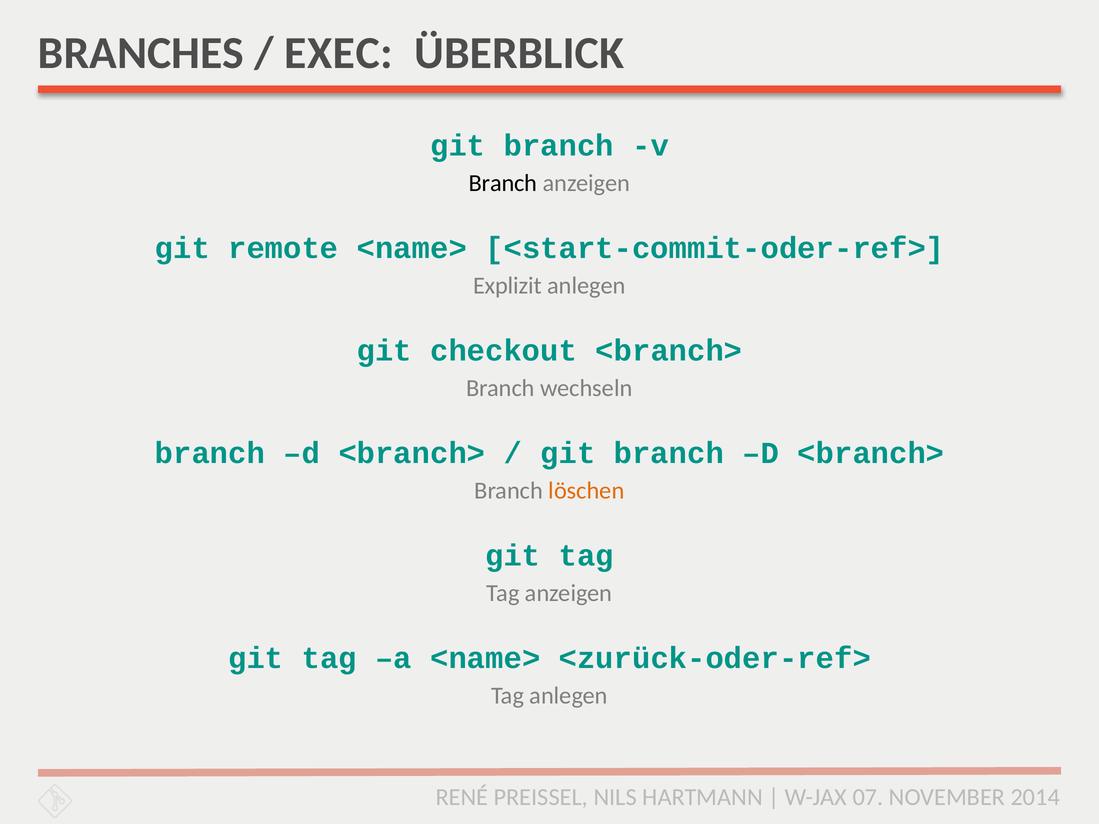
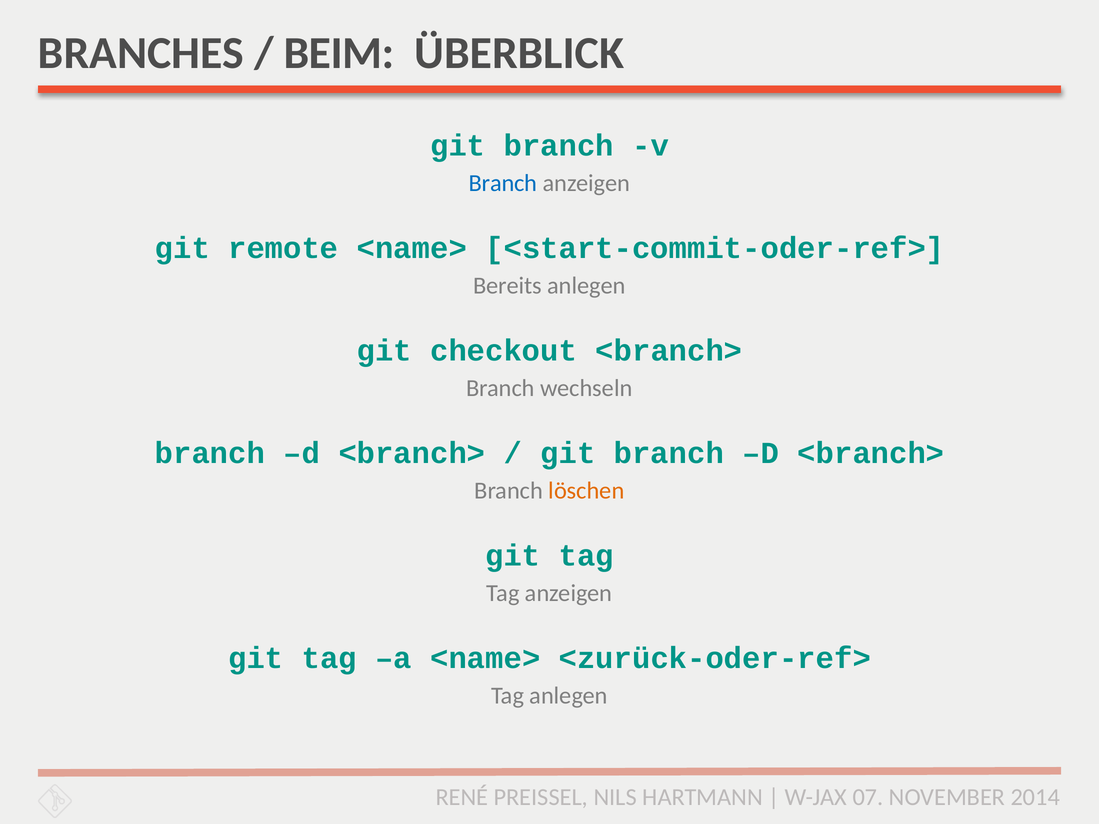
EXEC: EXEC -> BEIM (339, 53)
Branch colour: black -> blue (503, 183)
Explizit: Explizit -> Bereits (508, 286)
